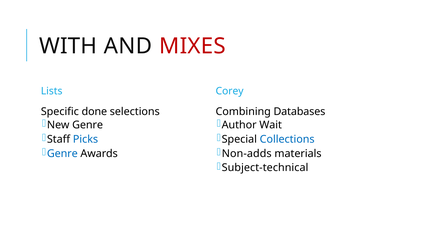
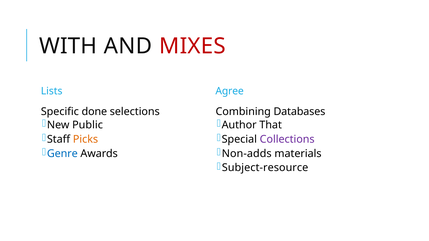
Corey: Corey -> Agree (230, 91)
New Genre: Genre -> Public (88, 125)
Wait: Wait -> That (271, 125)
Picks colour: blue -> orange (86, 139)
Collections colour: blue -> purple (287, 139)
Subject-technical: Subject-technical -> Subject-resource (265, 168)
